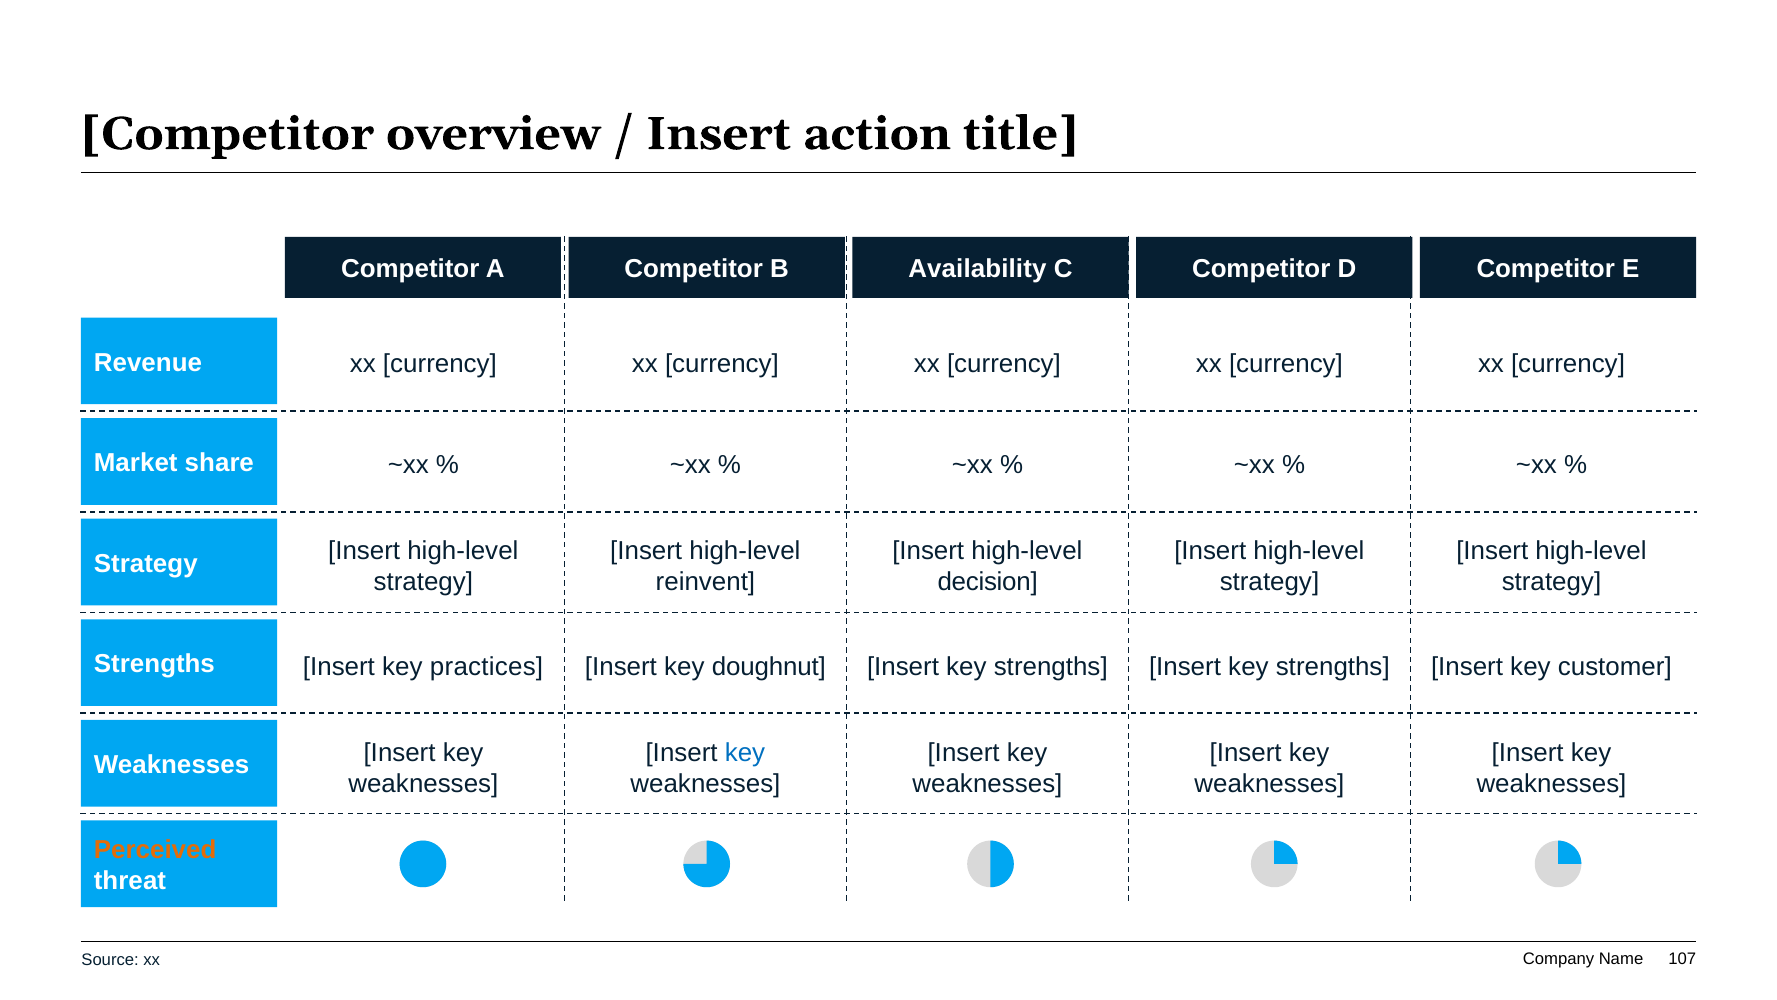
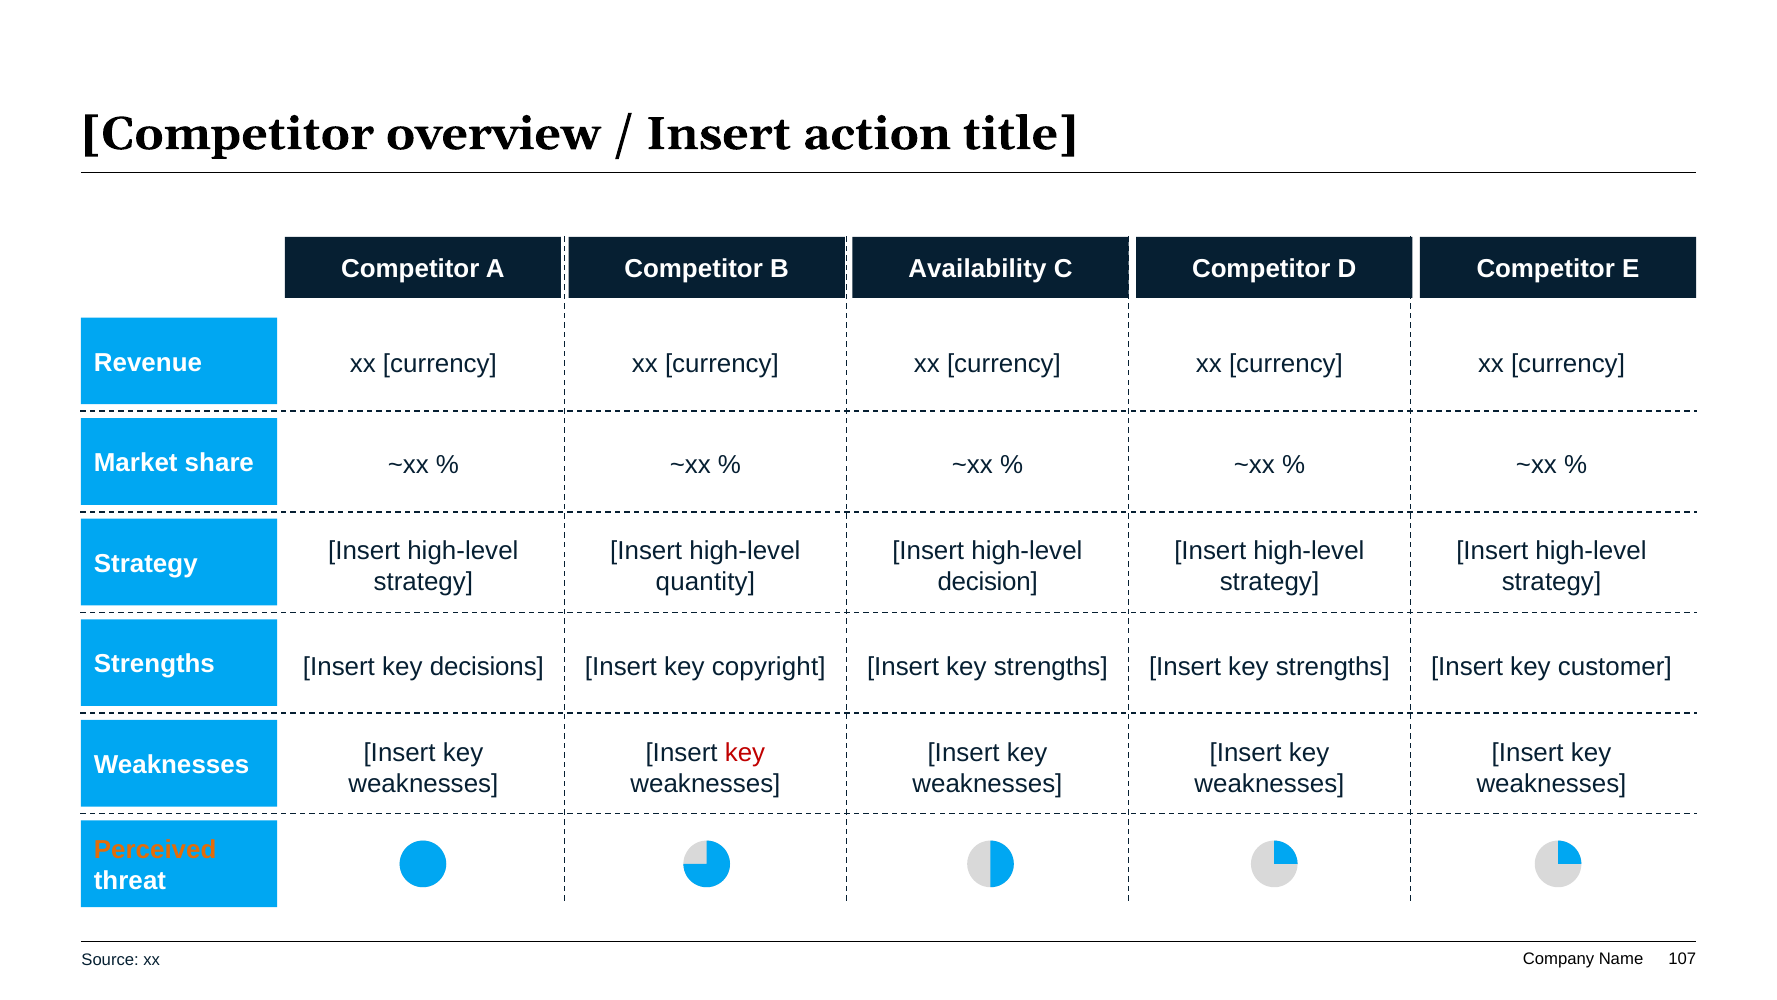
reinvent: reinvent -> quantity (705, 581)
practices: practices -> decisions (487, 667)
doughnut: doughnut -> copyright (769, 667)
key colour: blue -> red (745, 752)
